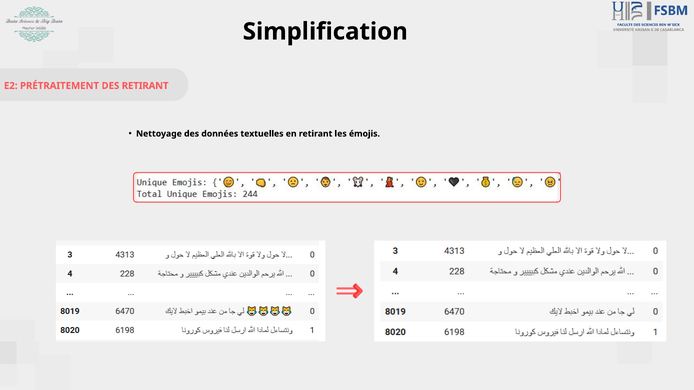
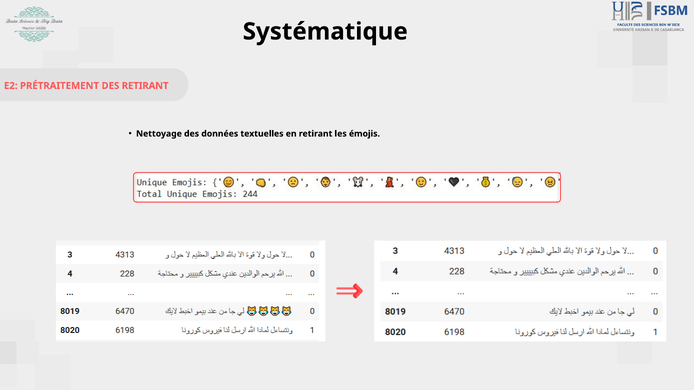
Simplification: Simplification -> Systématique (325, 32)
